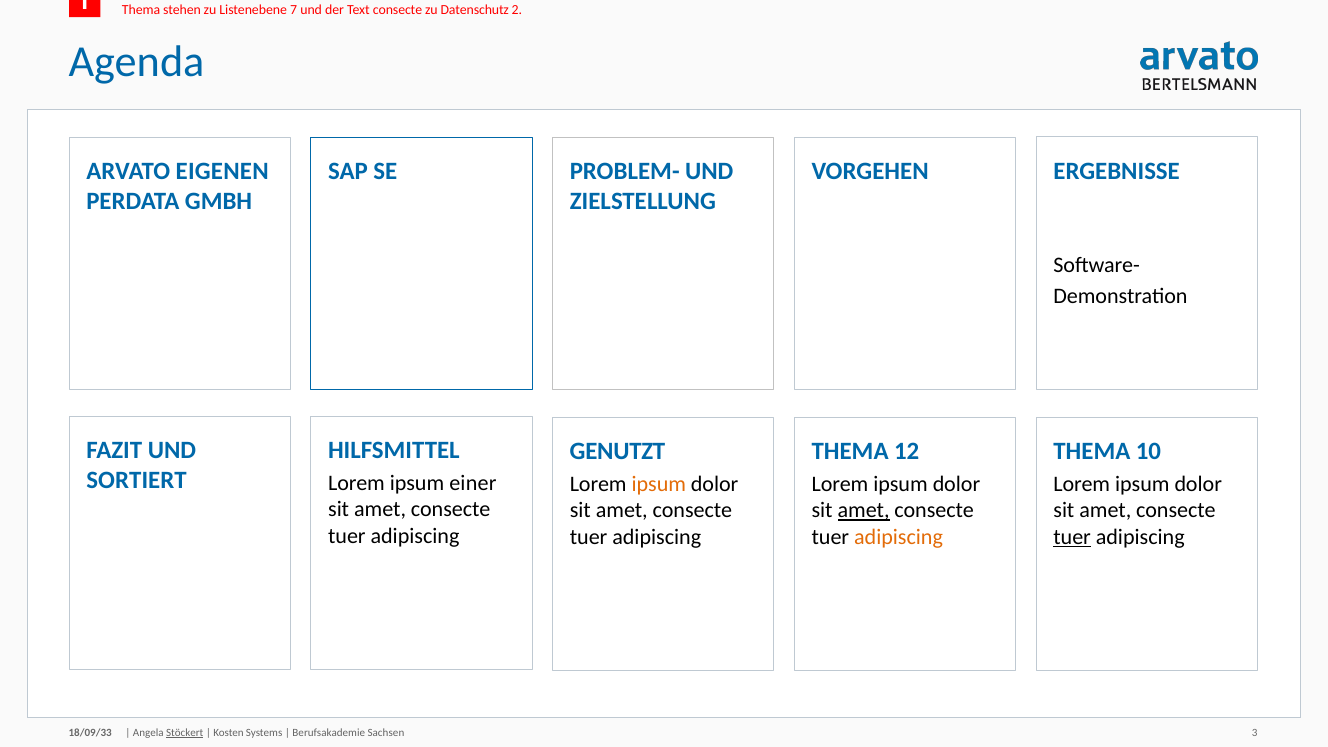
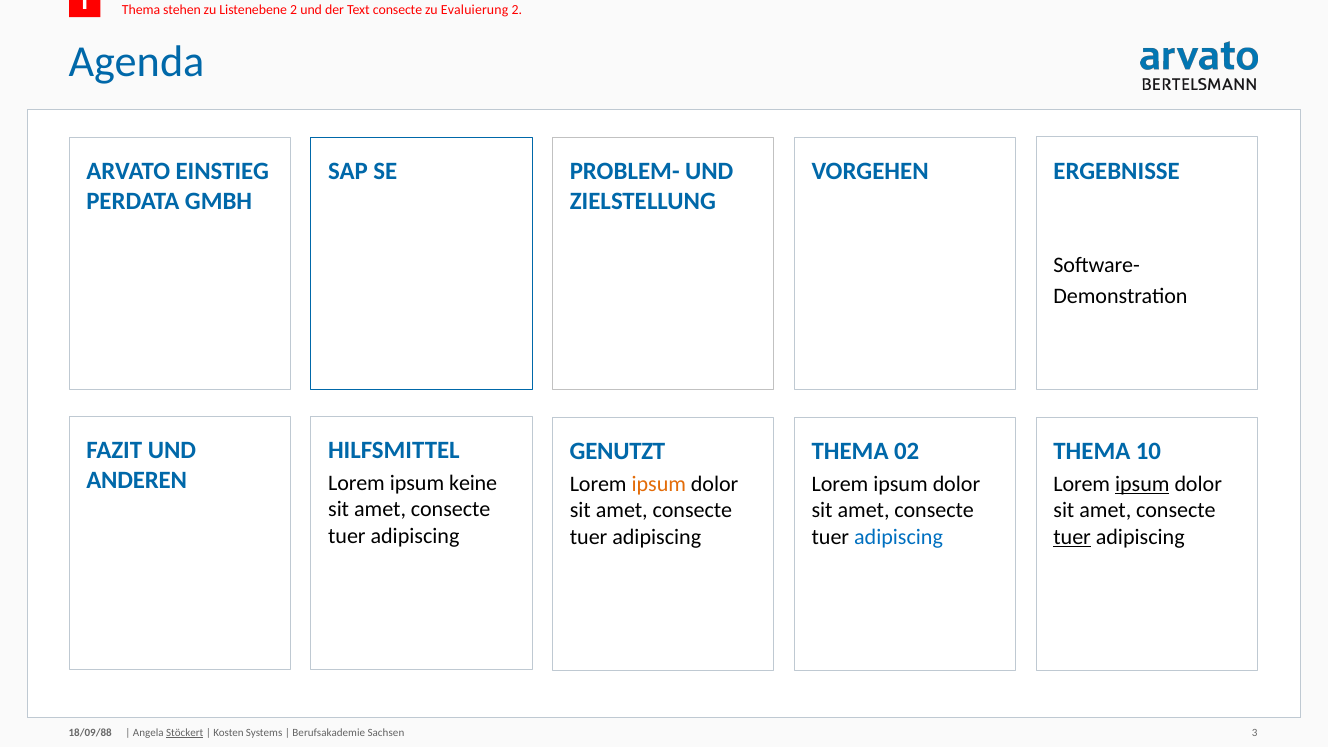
Listenebene 7: 7 -> 2 (294, 10)
Datenschutz: Datenschutz -> Evaluierung (475, 10)
EIGENEN: EIGENEN -> EINSTIEG (222, 171)
12: 12 -> 02 (907, 451)
SORTIERT: SORTIERT -> ANDEREN (137, 480)
einer: einer -> keine (473, 483)
ipsum underline: none -> present (1142, 484)
amet underline: present -> none (864, 510)
adipiscing colour: orange -> blue (899, 537)
18/09/33: 18/09/33 -> 18/09/88 (90, 733)
